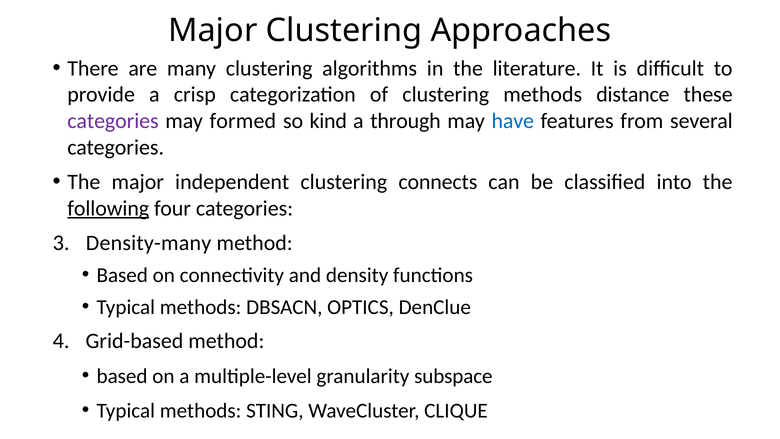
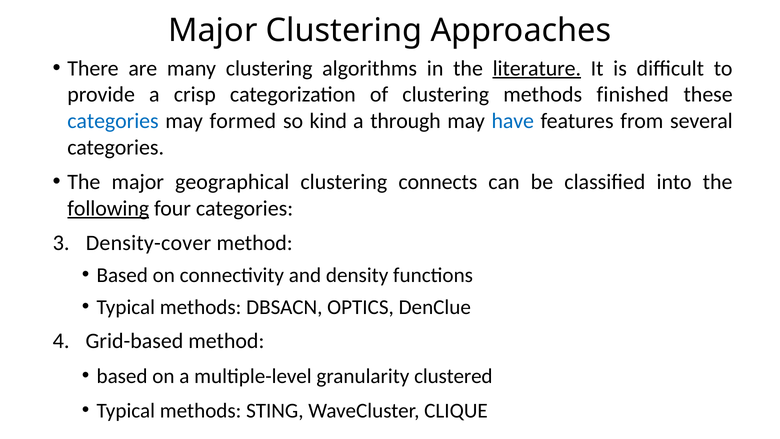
literature underline: none -> present (537, 68)
distance: distance -> finished (633, 95)
categories colour: purple -> blue (113, 121)
independent: independent -> geographical (232, 182)
Density-many: Density-many -> Density-cover (148, 243)
subspace: subspace -> clustered (453, 376)
